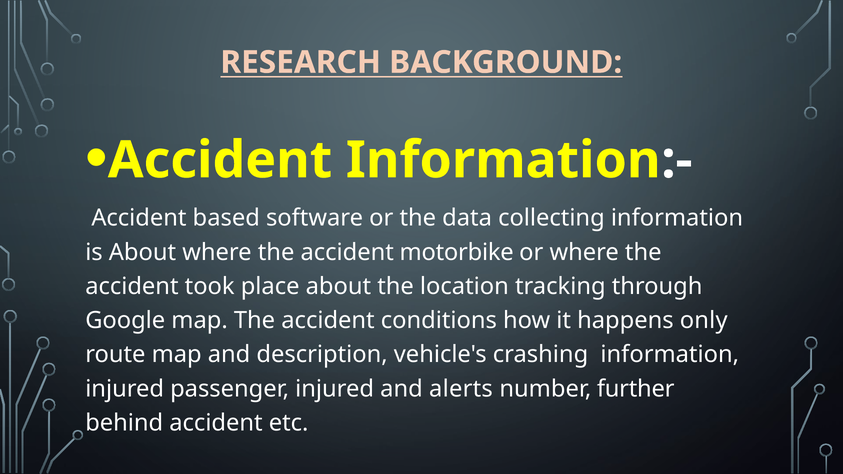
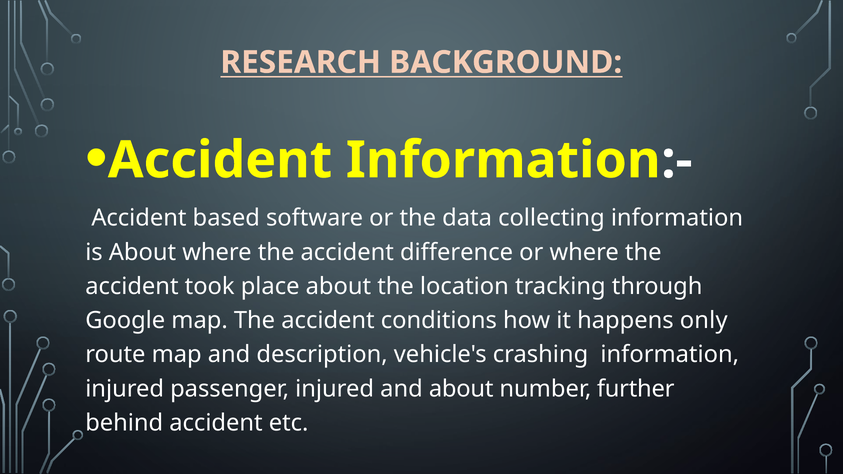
motorbike: motorbike -> difference (457, 252)
and alerts: alerts -> about (461, 389)
